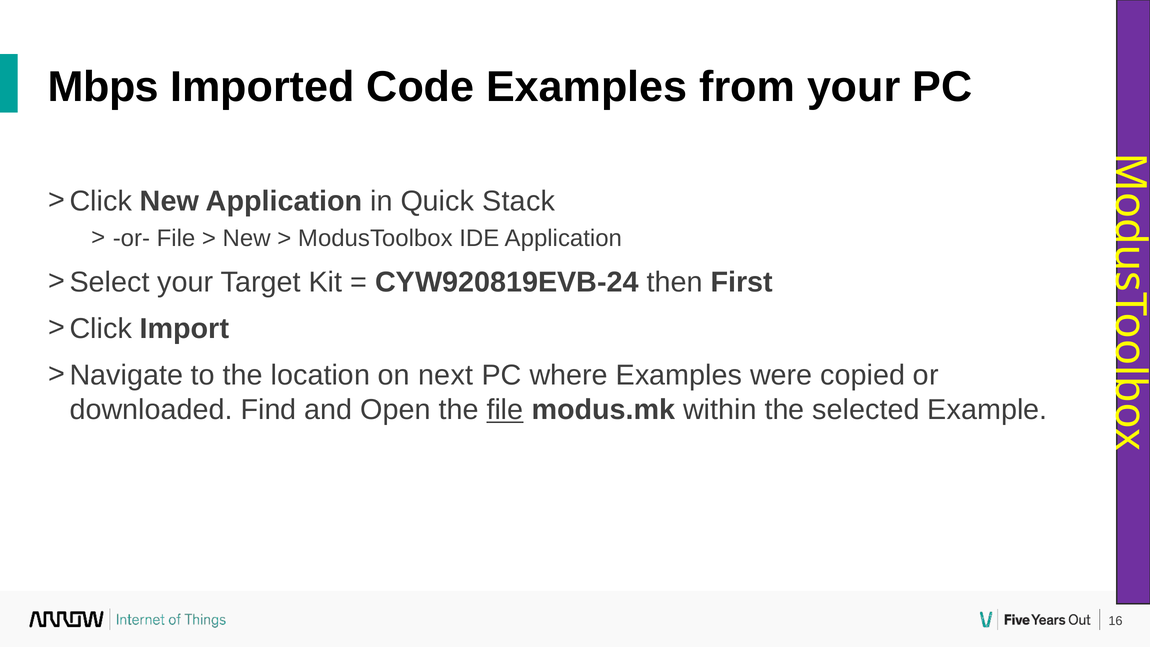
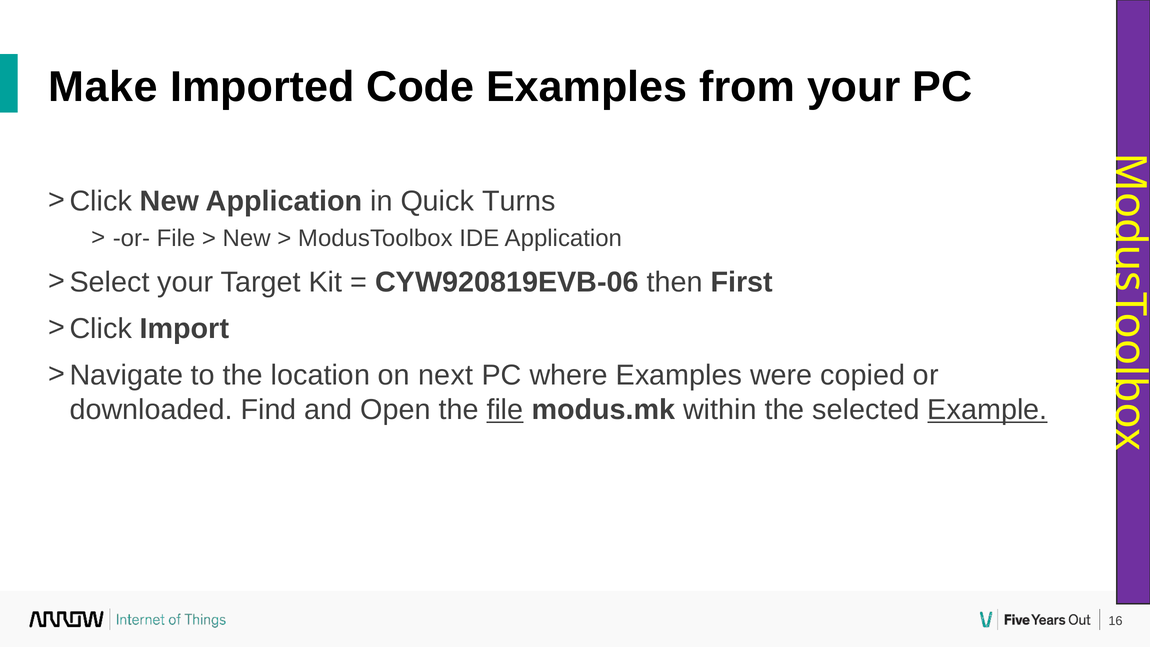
Mbps: Mbps -> Make (103, 87)
Stack: Stack -> Turns (519, 201)
CYW920819EVB-24: CYW920819EVB-24 -> CYW920819EVB-06 (507, 282)
Example underline: none -> present (987, 410)
